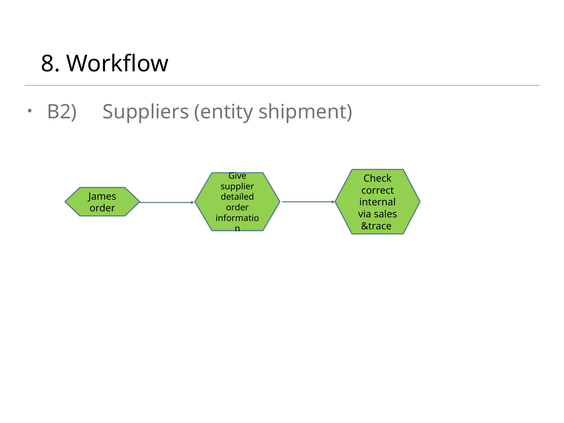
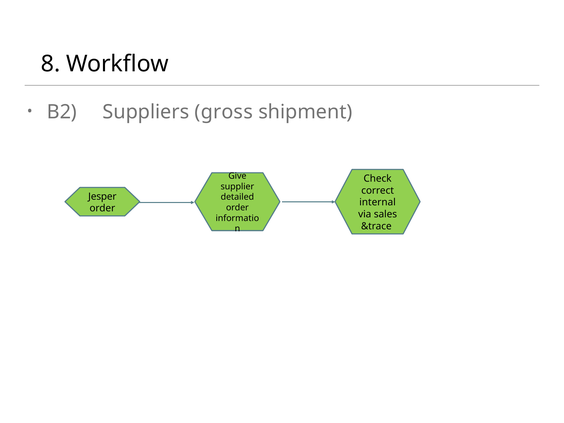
entity: entity -> gross (224, 112)
James: James -> Jesper (102, 196)
